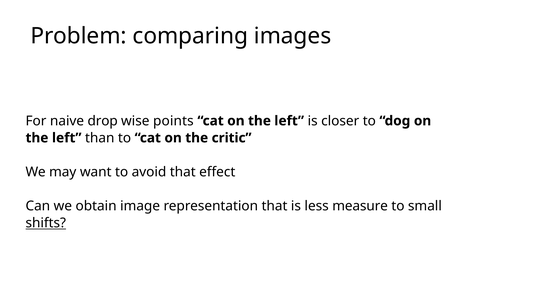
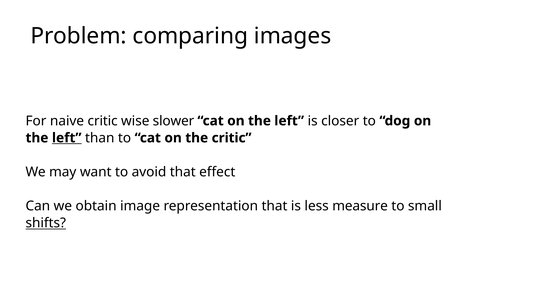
naive drop: drop -> critic (103, 121)
points: points -> slower (174, 121)
left underline: none -> present (67, 138)
